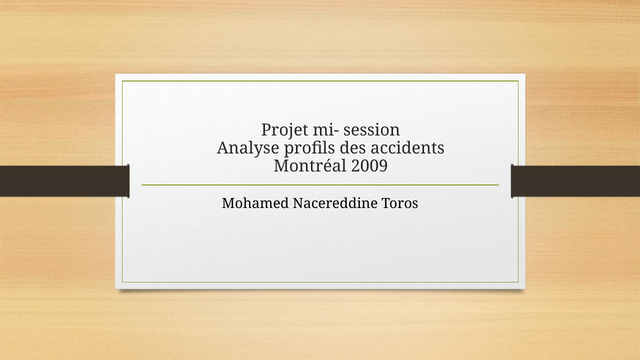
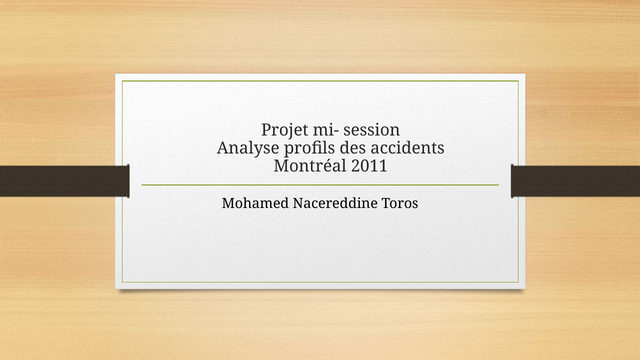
2009: 2009 -> 2011 (370, 166)
